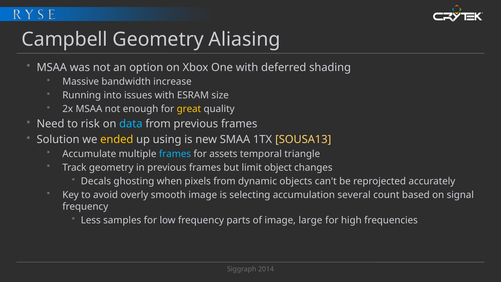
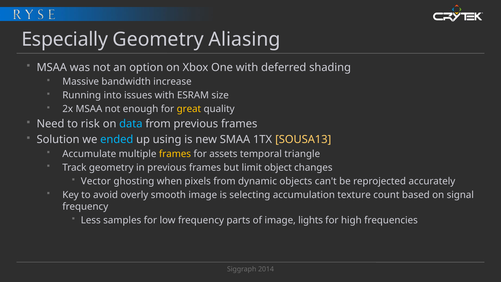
Campbell: Campbell -> Especially (65, 40)
ended colour: yellow -> light blue (117, 139)
frames colour: light blue -> yellow (175, 154)
Decals: Decals -> Vector (96, 181)
several: several -> texture (354, 195)
large: large -> lights (311, 220)
